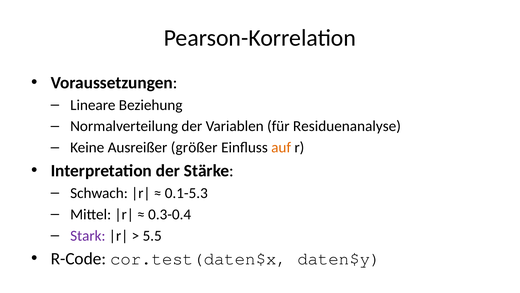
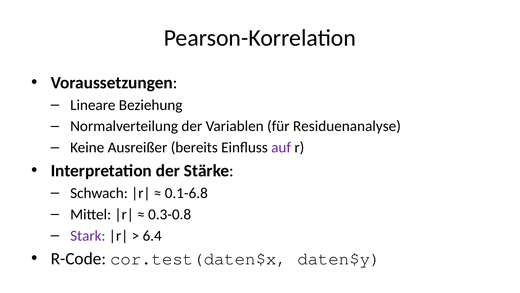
größer: größer -> bereits (194, 147)
auf colour: orange -> purple (281, 147)
0.1-5.3: 0.1-5.3 -> 0.1-6.8 (186, 193)
0.3-0.4: 0.3-0.4 -> 0.3-0.8 (170, 214)
5.5: 5.5 -> 6.4 (152, 235)
